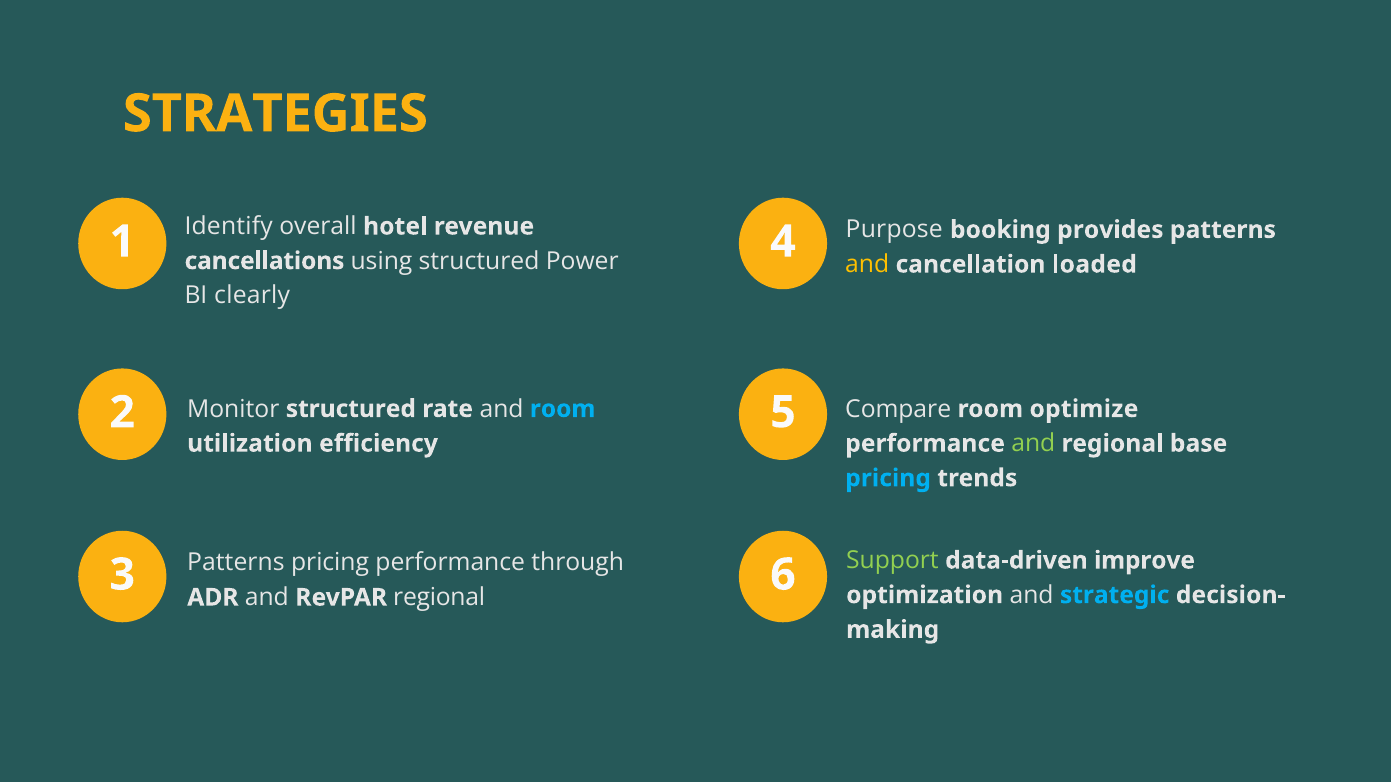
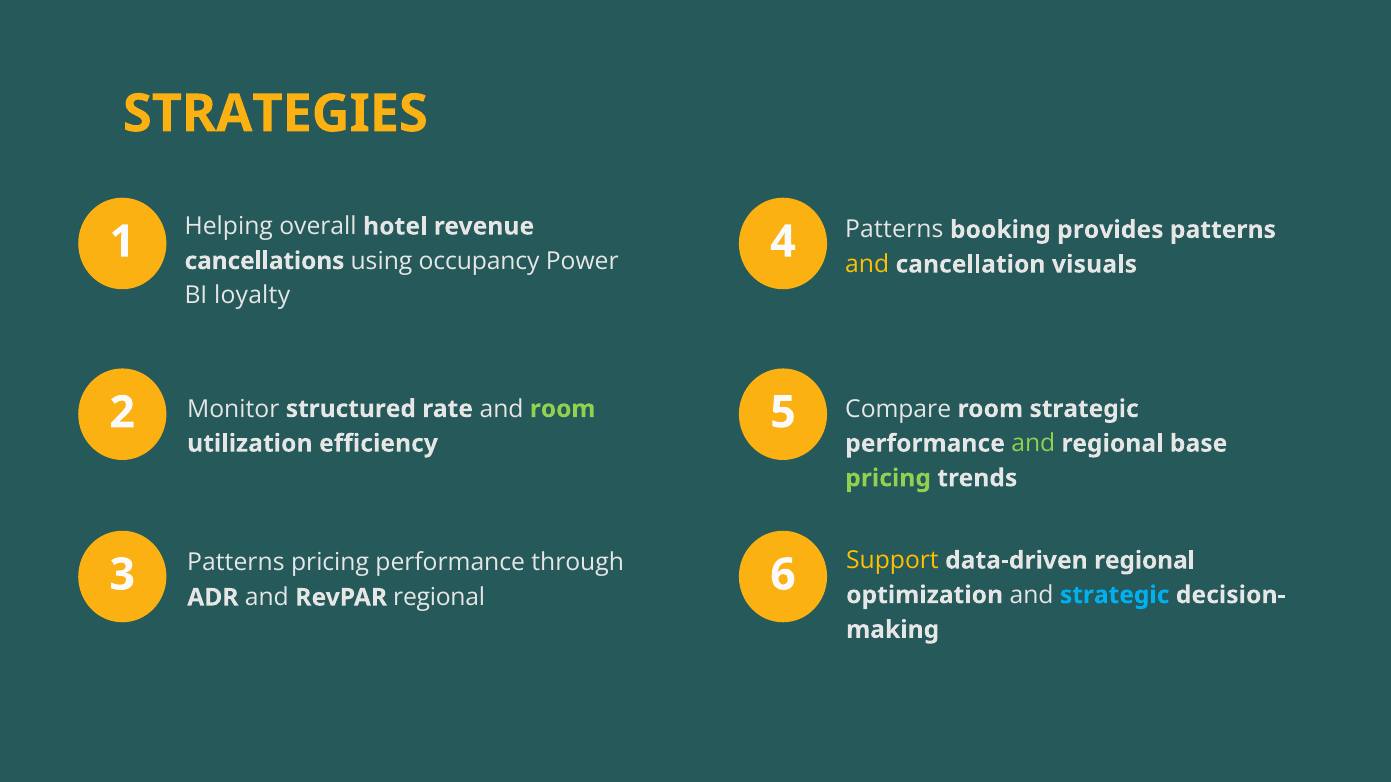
Identify: Identify -> Helping (229, 227)
Purpose: Purpose -> Patterns (894, 230)
loaded: loaded -> visuals (1094, 265)
using structured: structured -> occupancy (479, 261)
clearly: clearly -> loyalty (252, 296)
room colour: light blue -> light green (563, 409)
room optimize: optimize -> strategic (1084, 409)
pricing colour: light blue -> light green (888, 478)
Support colour: light green -> yellow (892, 561)
data-driven improve: improve -> regional (1144, 561)
